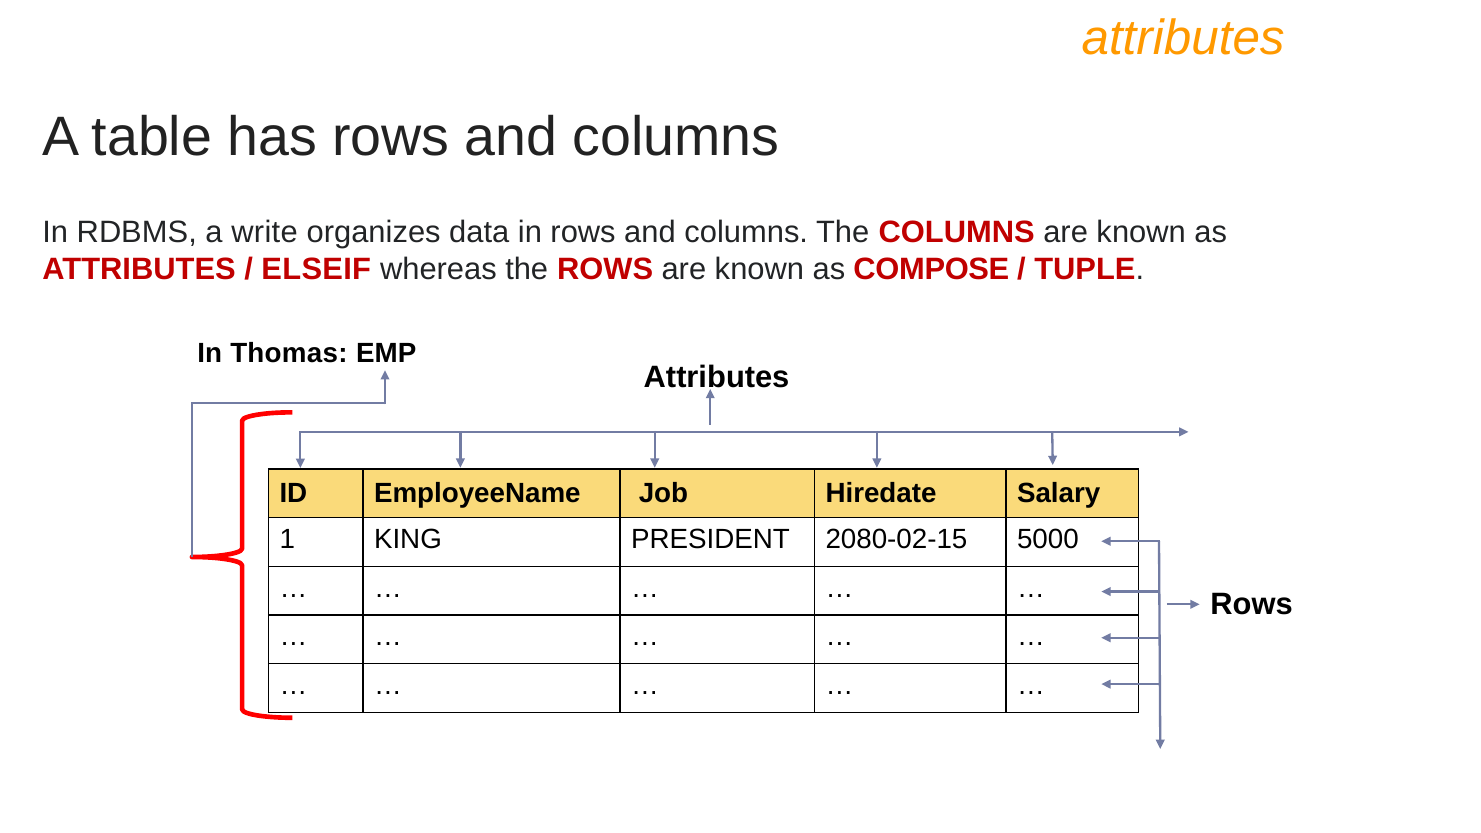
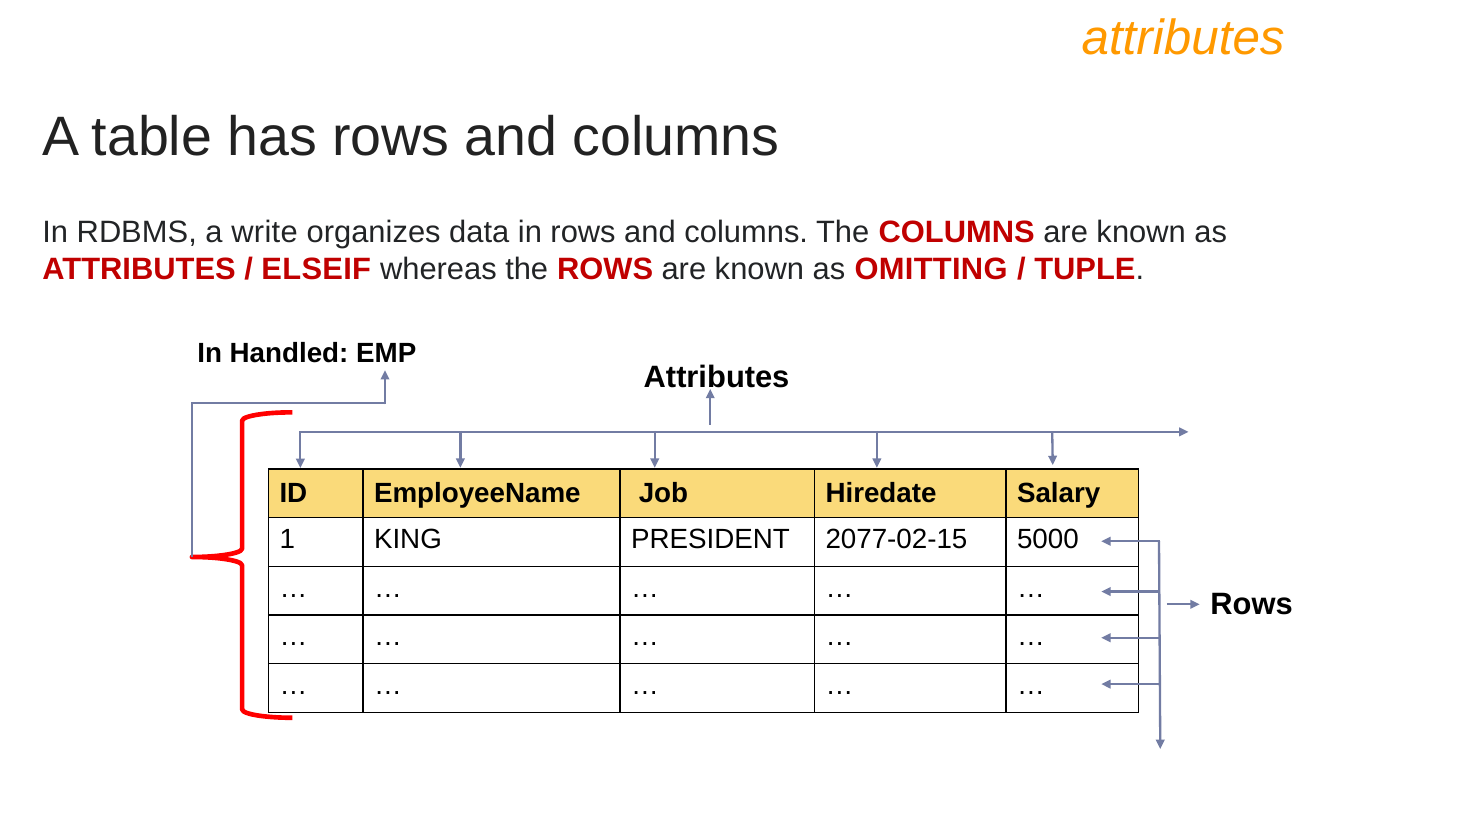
COMPOSE: COMPOSE -> OMITTING (931, 270)
Thomas: Thomas -> Handled (289, 353)
2080-02-15: 2080-02-15 -> 2077-02-15 (896, 539)
